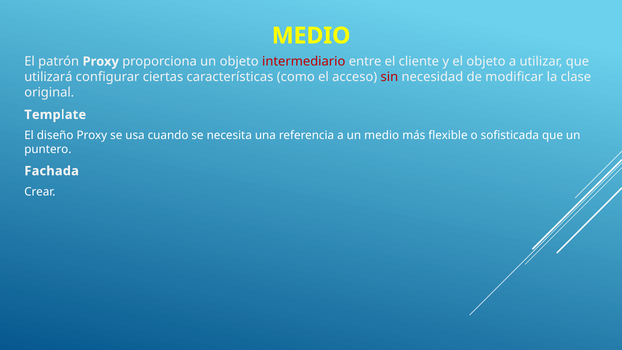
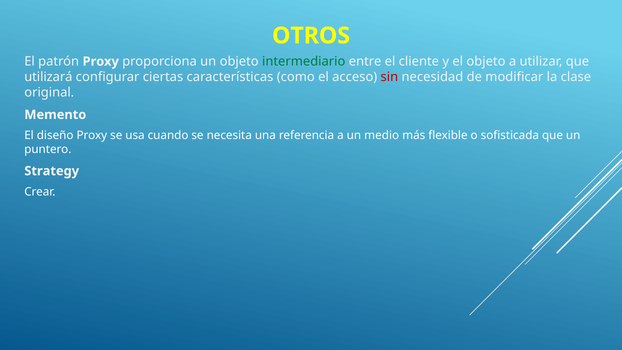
MEDIO: MEDIO -> OTROS (311, 36)
intermediario colour: red -> green (304, 61)
Template: Template -> Memento (55, 115)
Fachada: Fachada -> Strategy (52, 171)
